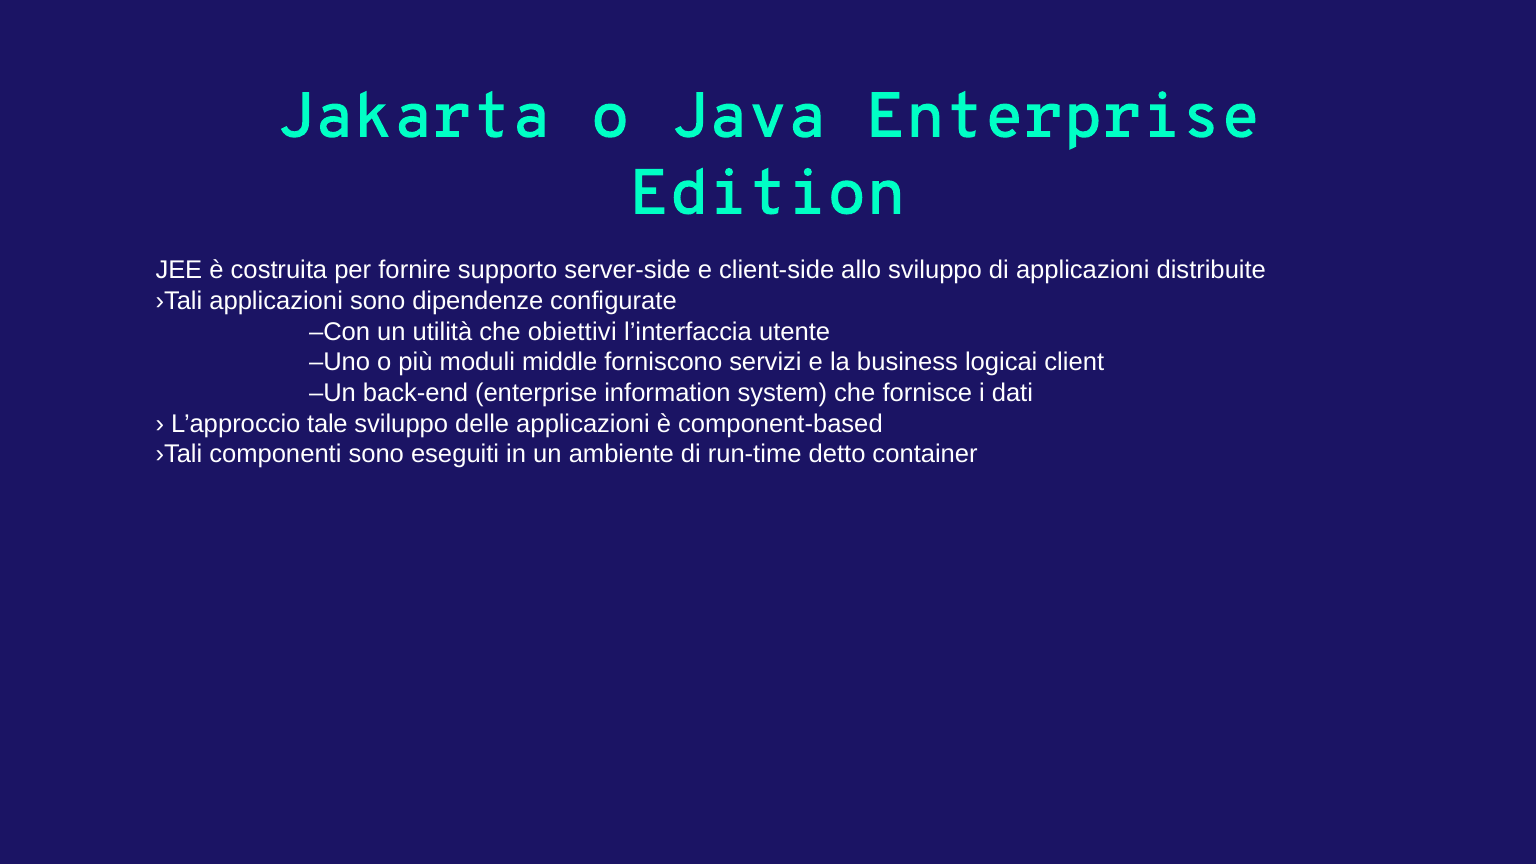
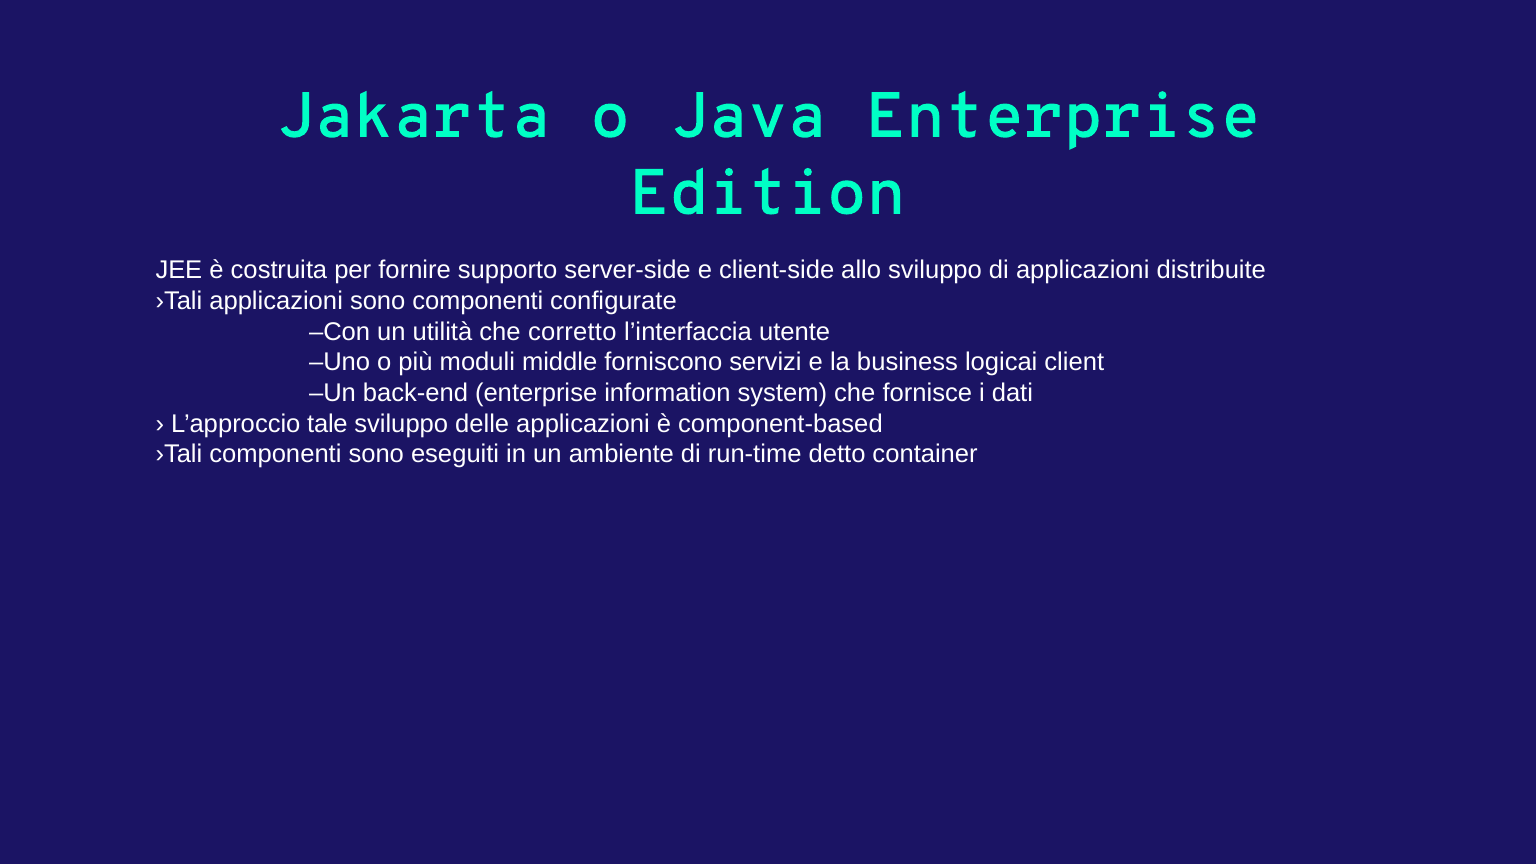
sono dipendenze: dipendenze -> componenti (478, 301)
obiettivi: obiettivi -> corretto (572, 332)
